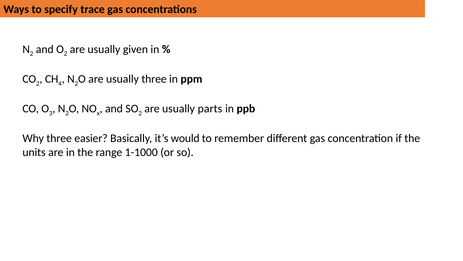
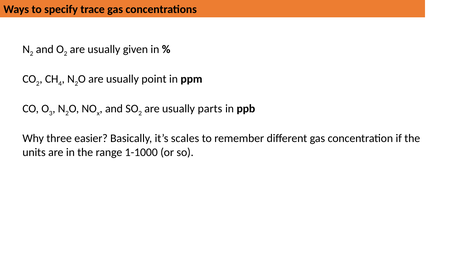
usually three: three -> point (154, 79)
would: would -> scales (185, 138)
